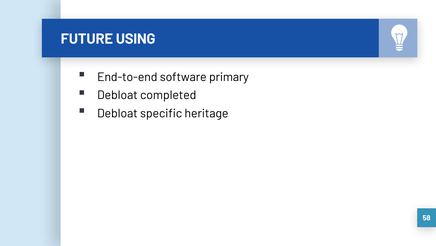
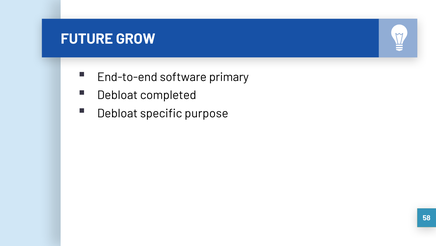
USING: USING -> GROW (136, 39)
heritage: heritage -> purpose (206, 113)
